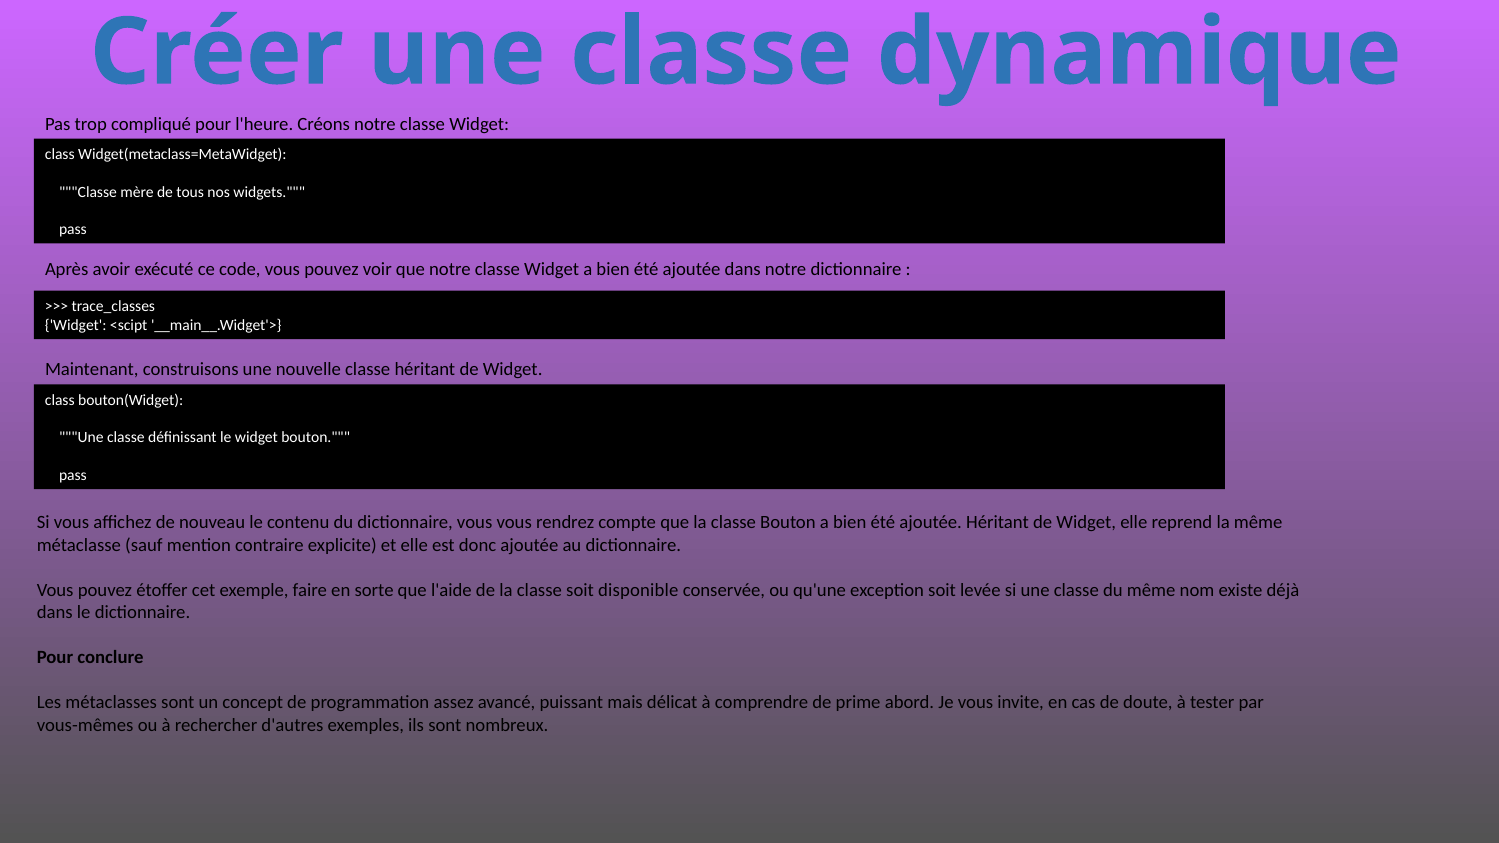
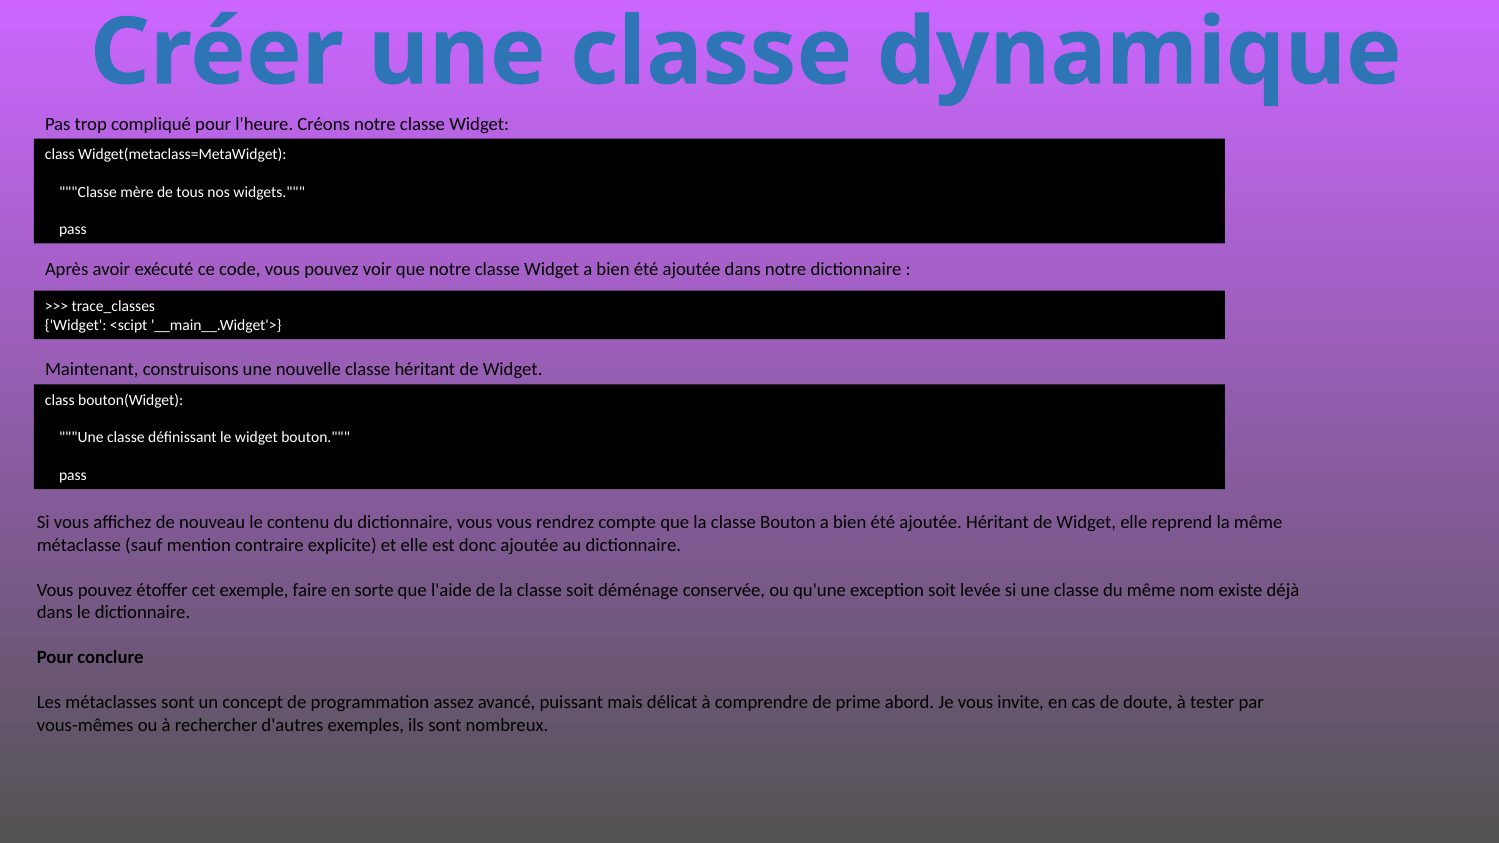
disponible: disponible -> déménage (638, 590)
